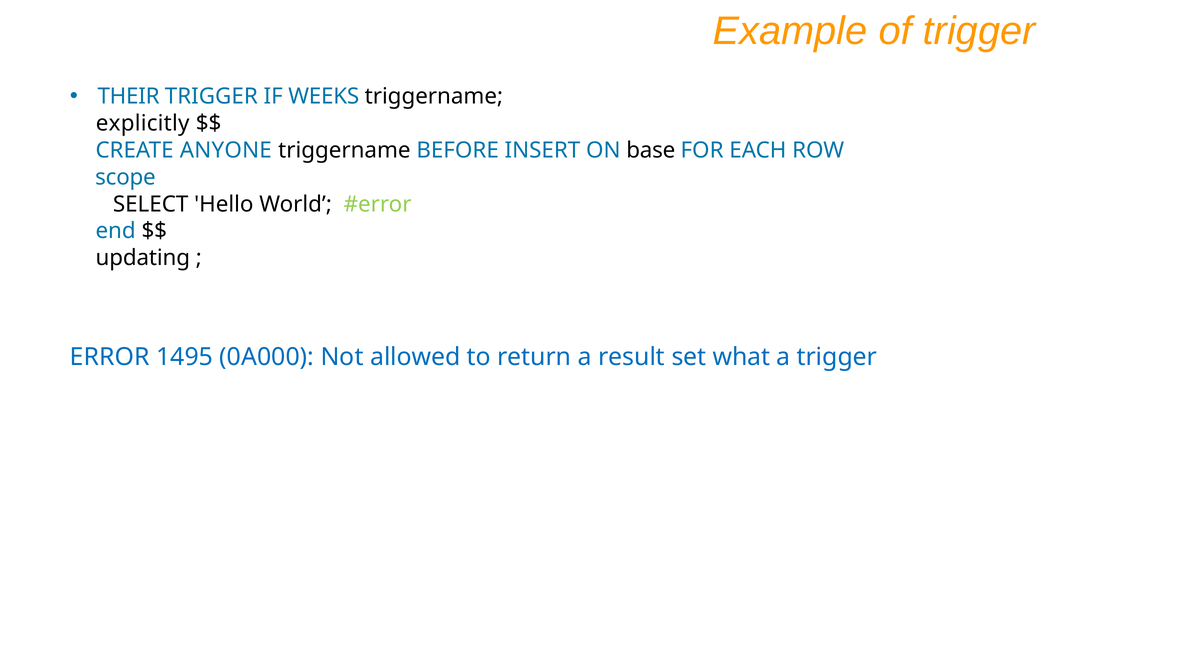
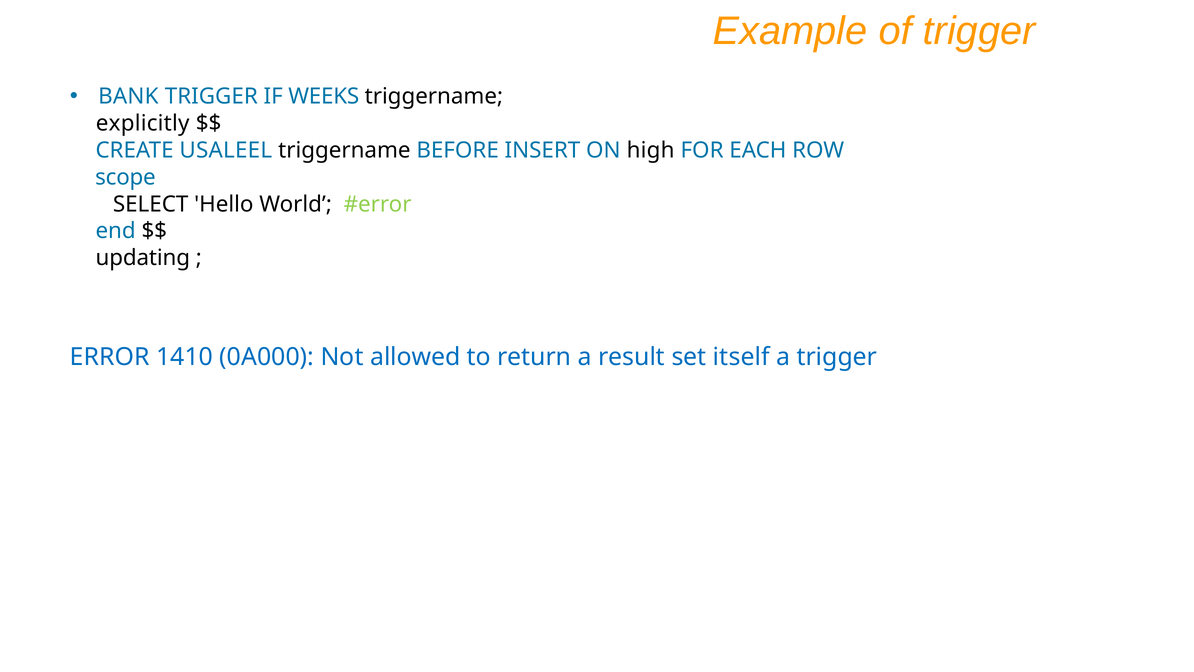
THEIR: THEIR -> BANK (128, 97)
ANYONE: ANYONE -> USALEEL (226, 150)
base: base -> high (651, 150)
1495: 1495 -> 1410 (185, 357)
what: what -> itself (741, 357)
